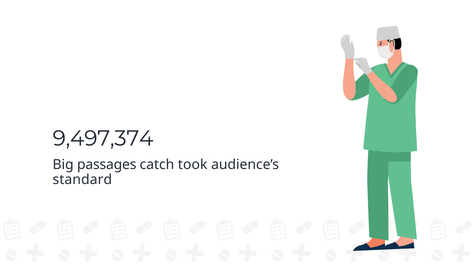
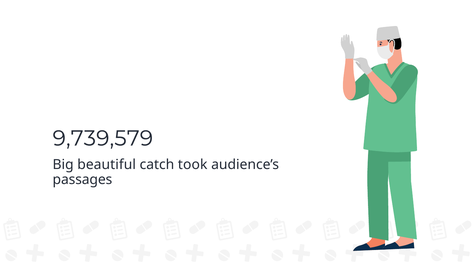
9,497,374: 9,497,374 -> 9,739,579 (103, 138)
passages: passages -> beautiful (107, 165)
standard: standard -> passages (82, 180)
